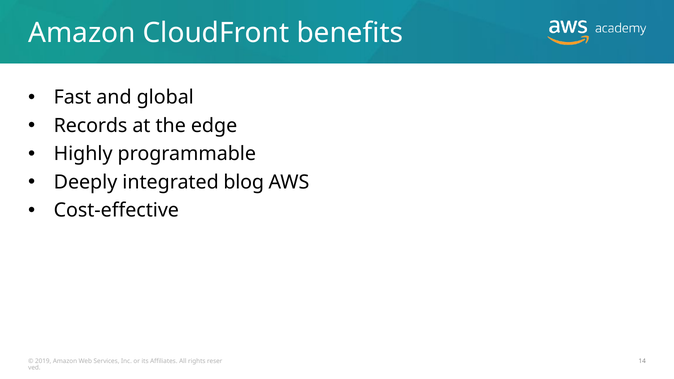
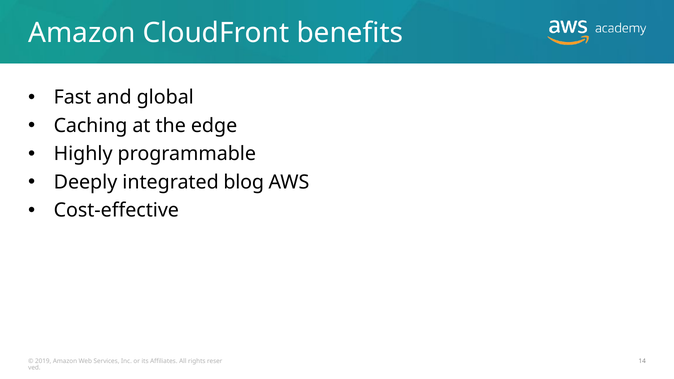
Records: Records -> Caching (91, 126)
